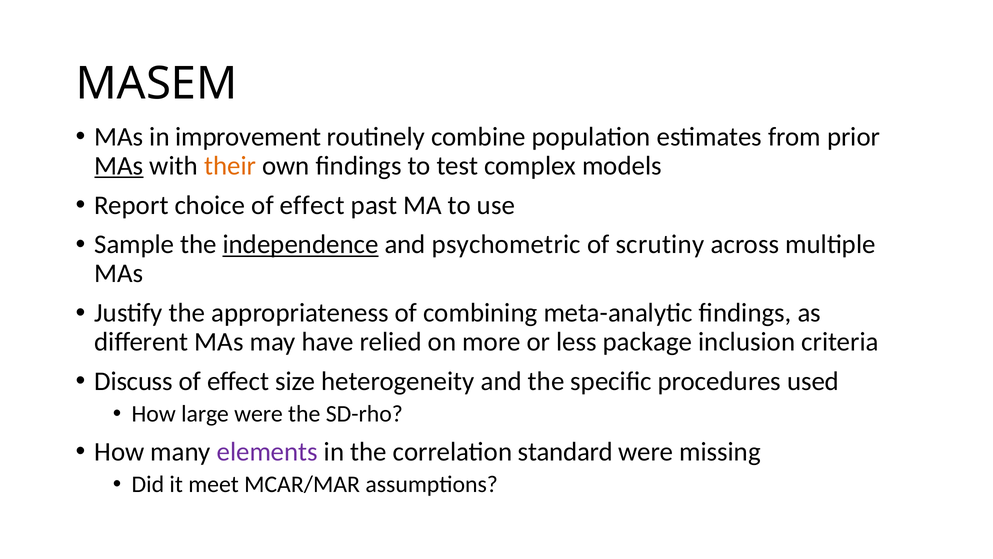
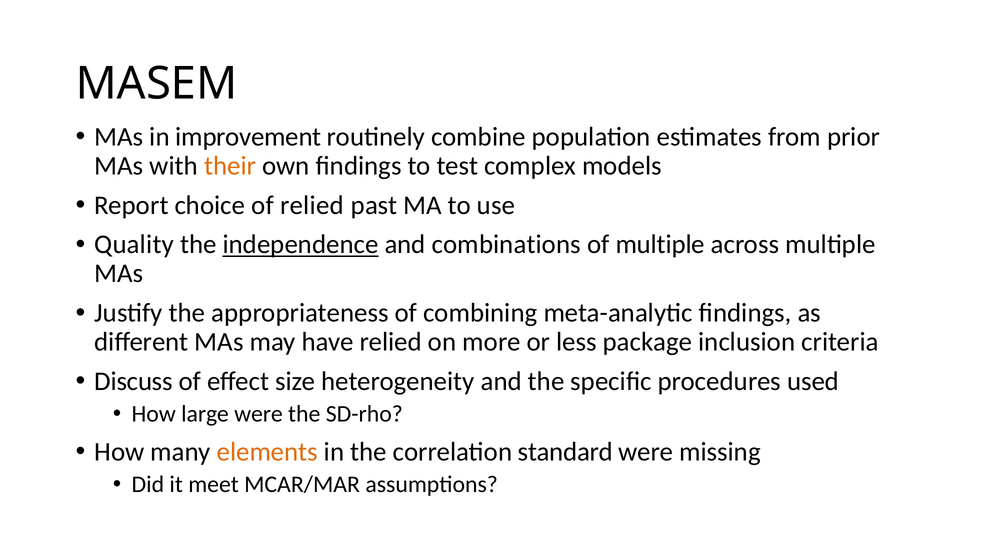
MAs underline: present -> none (119, 166)
choice of effect: effect -> relied (312, 205)
Sample: Sample -> Quality (134, 244)
psychometric: psychometric -> combinations (506, 244)
of scrutiny: scrutiny -> multiple (660, 244)
elements colour: purple -> orange (267, 451)
